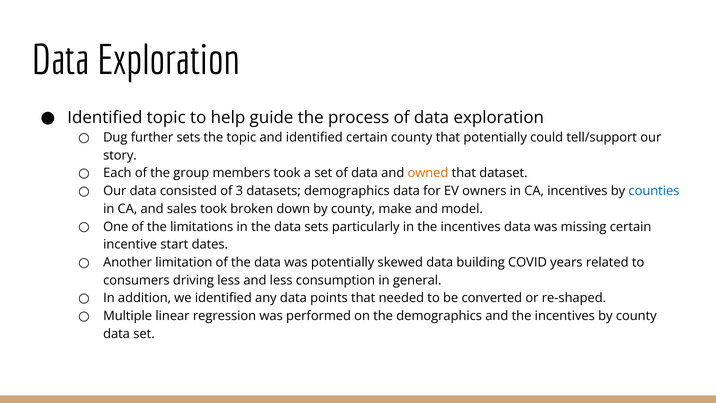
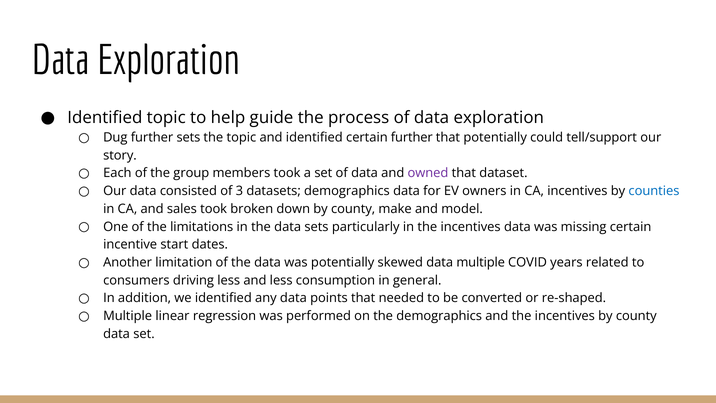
certain county: county -> further (412, 137)
owned colour: orange -> purple (428, 173)
data building: building -> multiple (481, 262)
